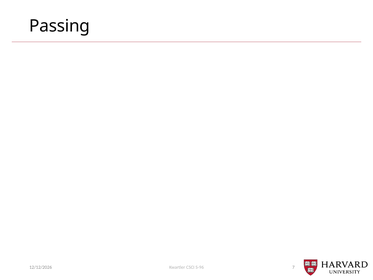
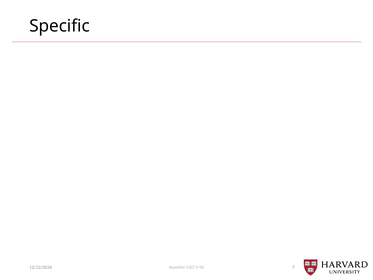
Passing: Passing -> Specific (60, 26)
